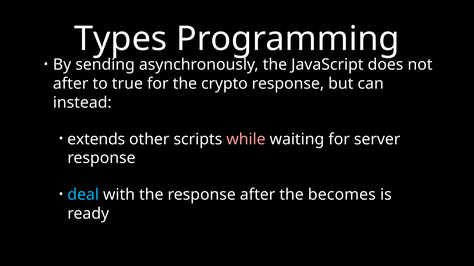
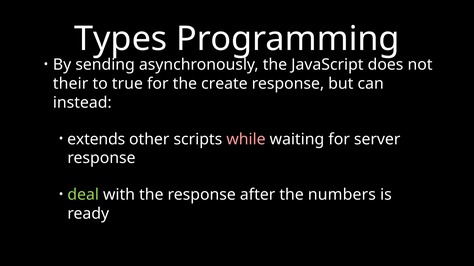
after: after -> their (71, 84)
crypto: crypto -> create (224, 84)
deal colour: light blue -> light green (83, 195)
becomes: becomes -> numbers (342, 195)
